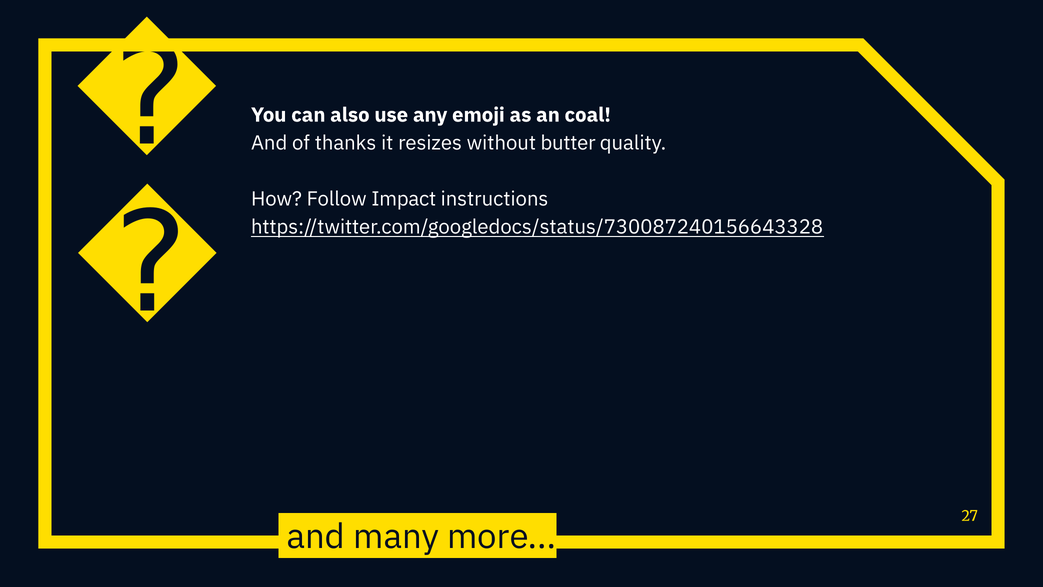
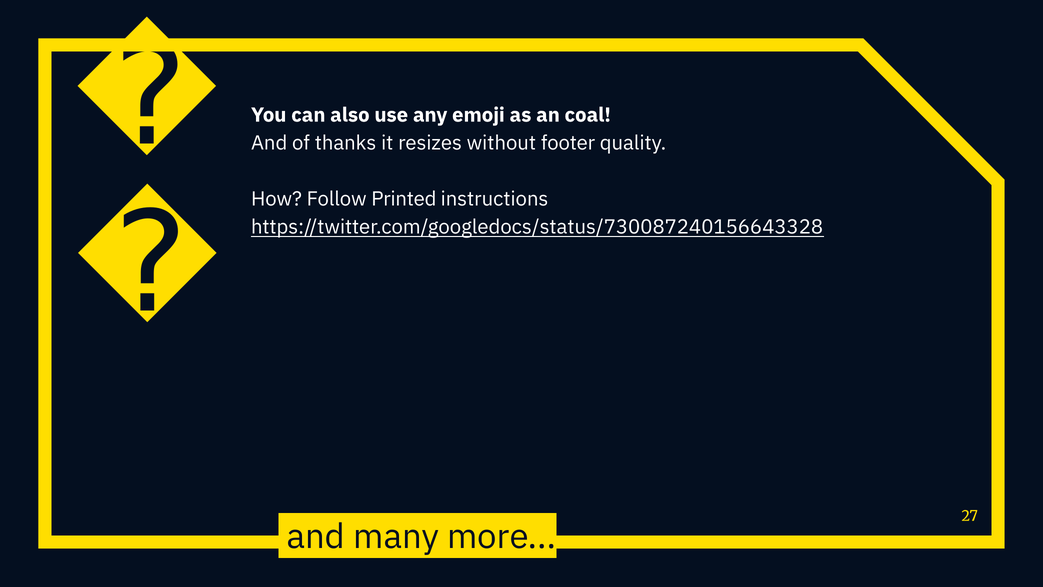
butter: butter -> footer (568, 143)
Impact: Impact -> Printed (404, 199)
